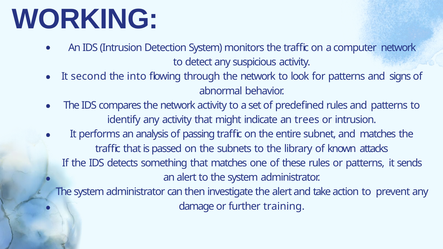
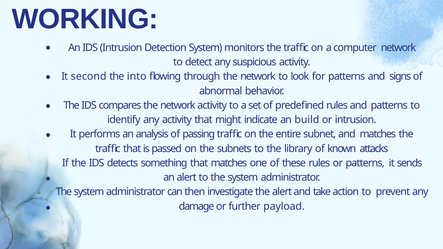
trees: trees -> build (307, 120)
training: training -> payload (284, 206)
